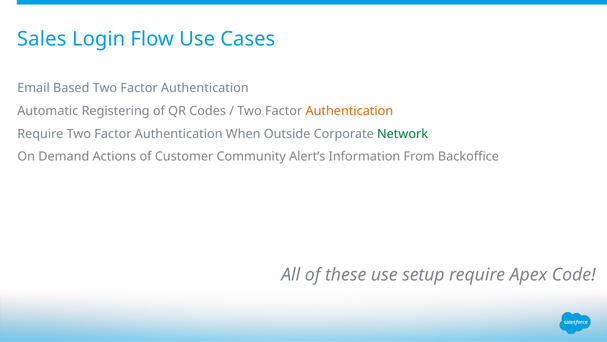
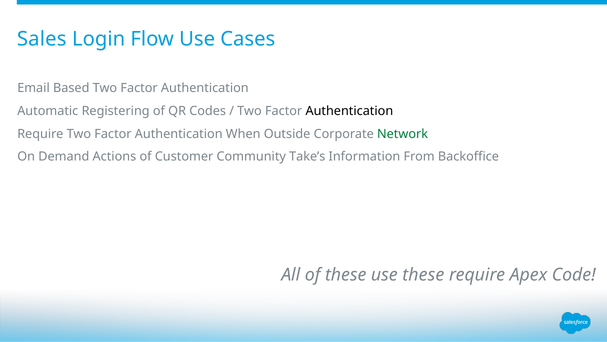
Authentication colour: orange -> black (349, 111)
Alert’s: Alert’s -> Take’s (307, 156)
use setup: setup -> these (423, 275)
